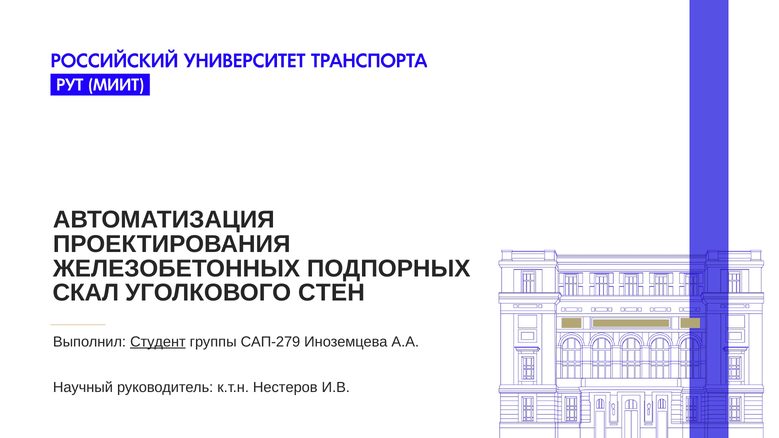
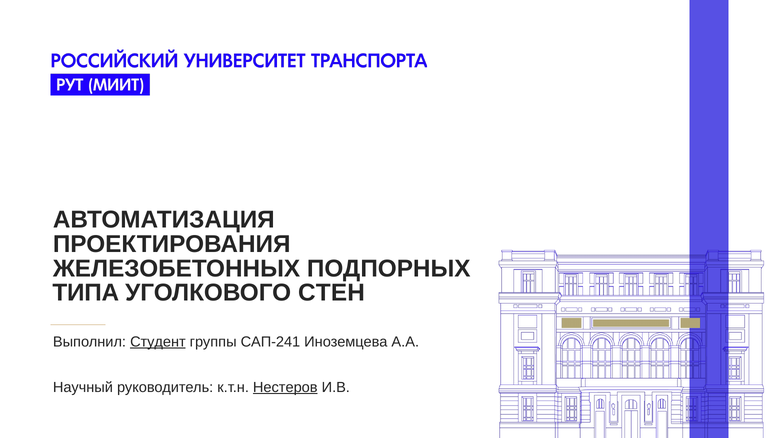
СКАЛ: СКАЛ -> ТИПА (86, 293)
САП-279: САП-279 -> САП-241 (270, 342)
Нестеров underline: none -> present (285, 388)
